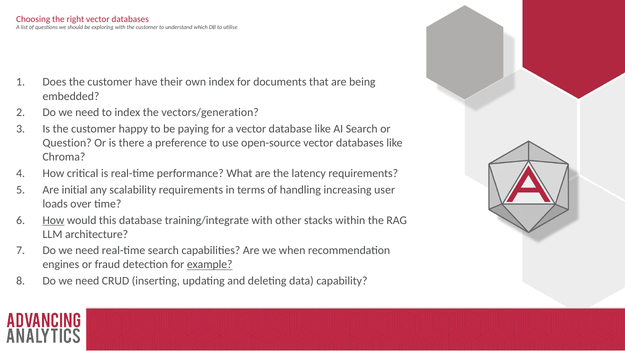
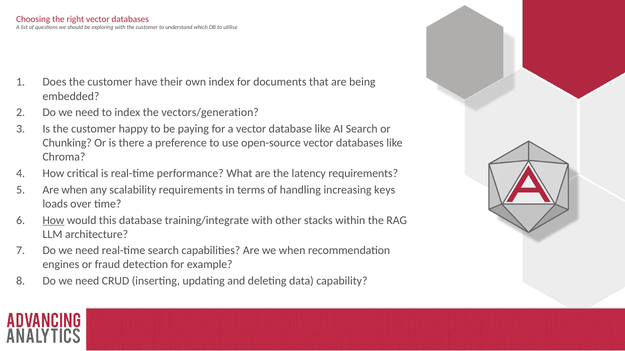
Question: Question -> Chunking (67, 143)
Are initial: initial -> when (75, 190)
user: user -> keys (385, 190)
example underline: present -> none (210, 265)
